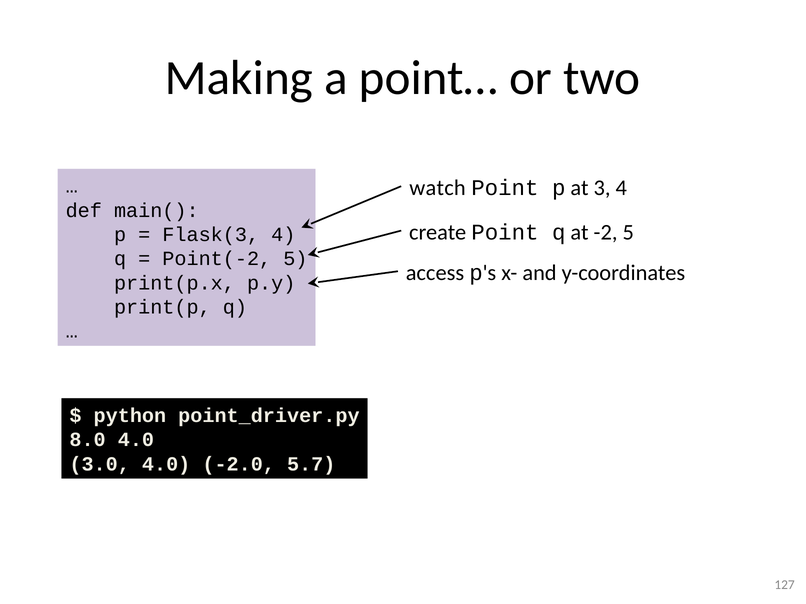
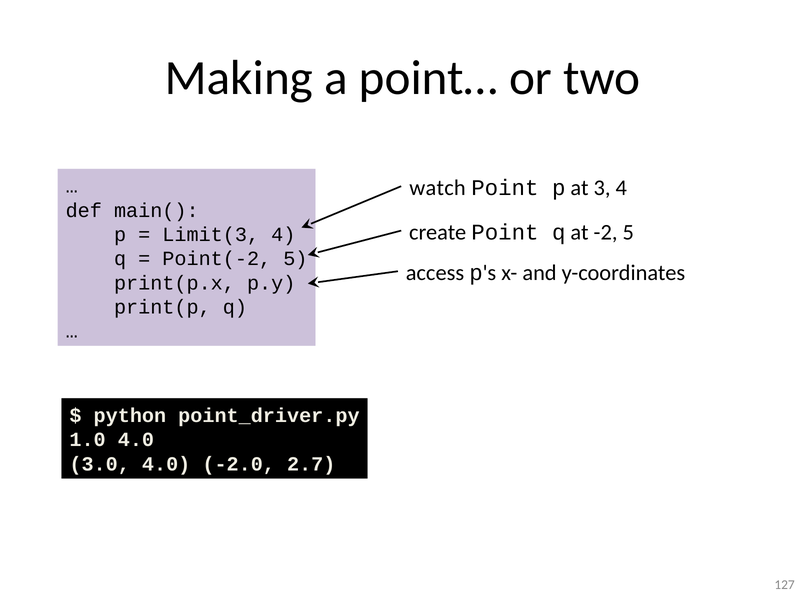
Flask(3: Flask(3 -> Limit(3 (211, 235)
8.0: 8.0 -> 1.0 (88, 440)
5.7: 5.7 -> 2.7 (311, 464)
